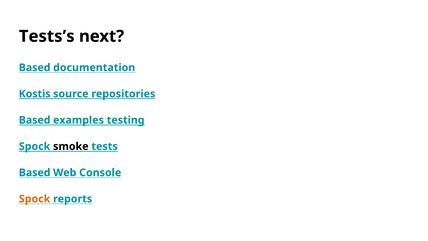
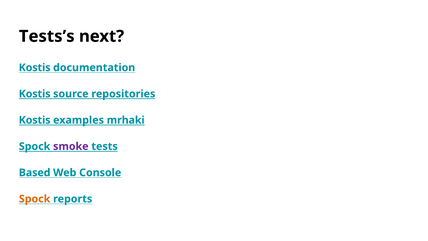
Based: Based -> Kostis (35, 68)
Based: Based -> Kostis (35, 120)
testing: testing -> mrhaki (126, 120)
smoke colour: black -> purple (71, 146)
